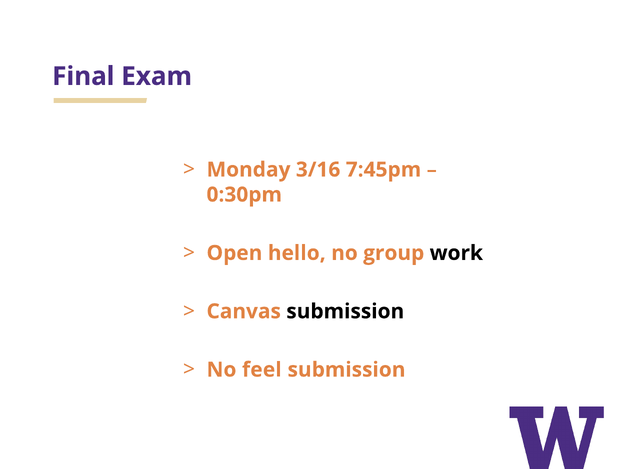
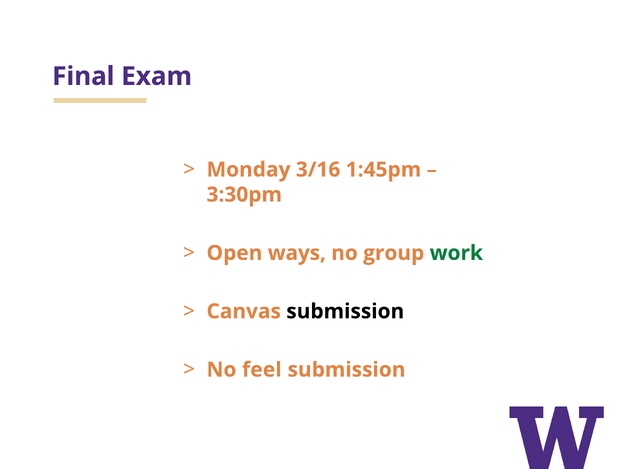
7:45pm: 7:45pm -> 1:45pm (383, 170)
0:30pm: 0:30pm -> 3:30pm (244, 195)
hello: hello -> ways (297, 253)
work colour: black -> green (456, 253)
